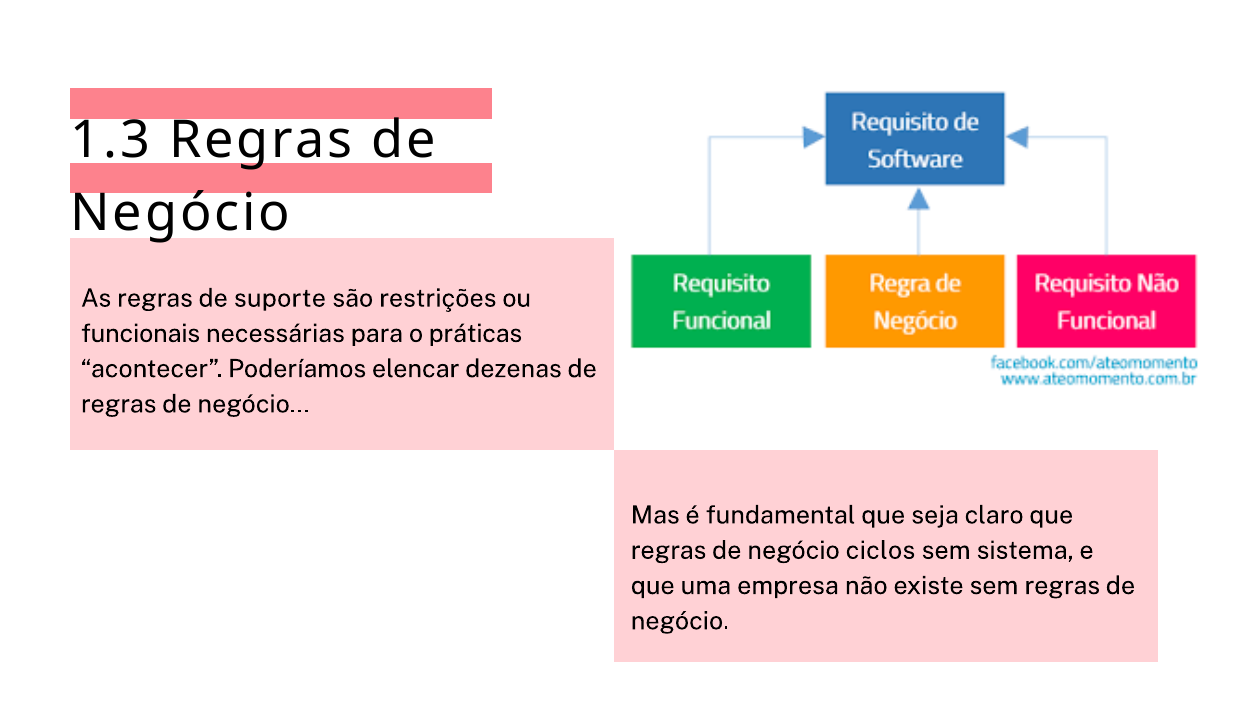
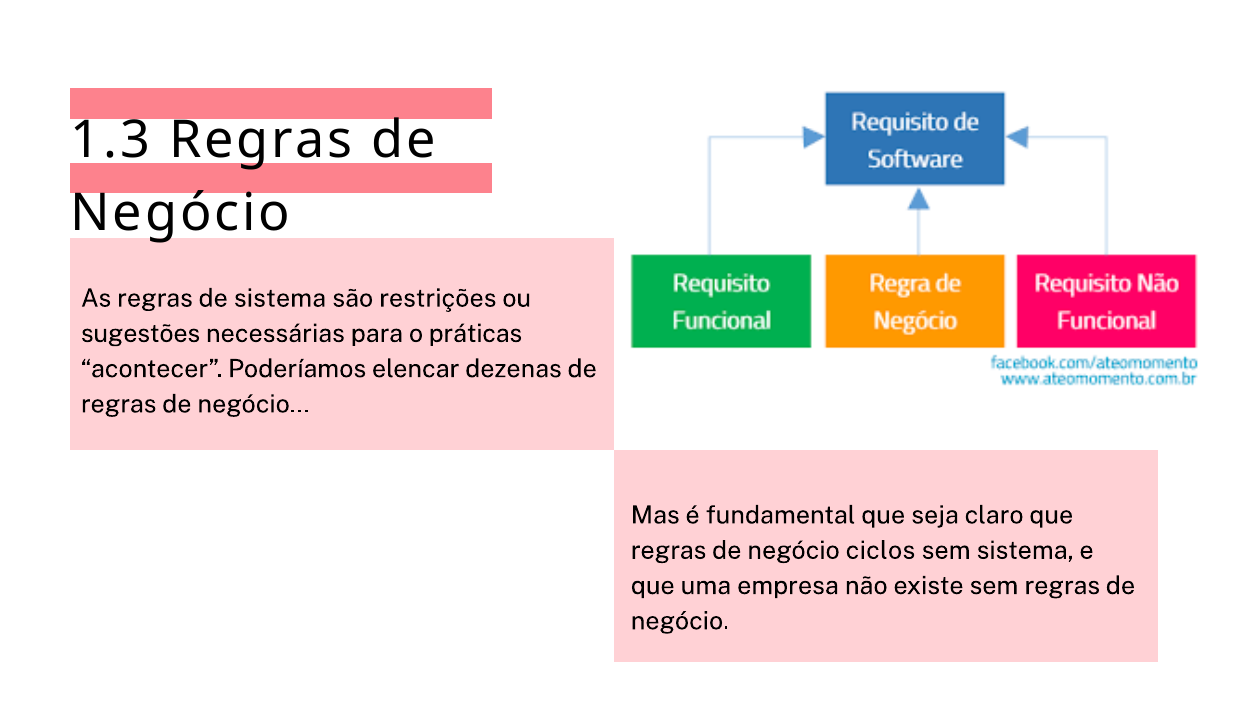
de suporte: suporte -> sistema (280, 298)
funcionais: funcionais -> sugestões (141, 334)
